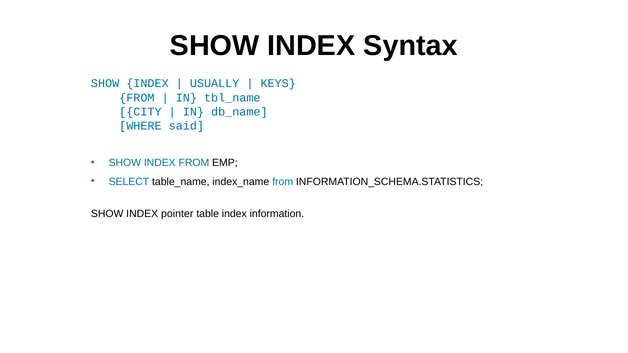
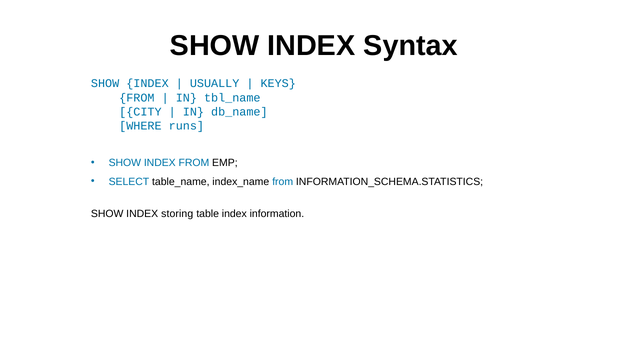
said: said -> runs (186, 126)
pointer: pointer -> storing (177, 214)
